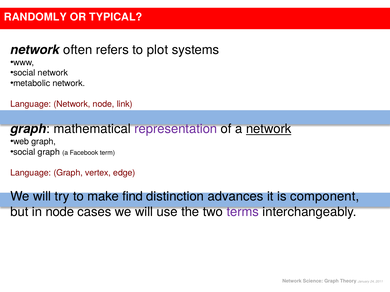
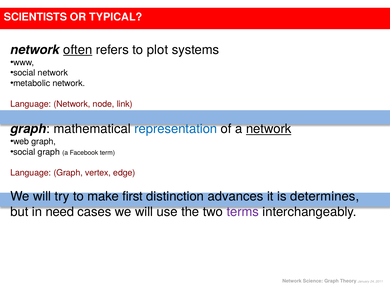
RANDOMLY: RANDOMLY -> SCIENTISTS (35, 17)
often underline: none -> present (78, 50)
representation colour: purple -> blue (176, 129)
find: find -> first (133, 197)
component: component -> determines (325, 197)
in node: node -> need (60, 212)
